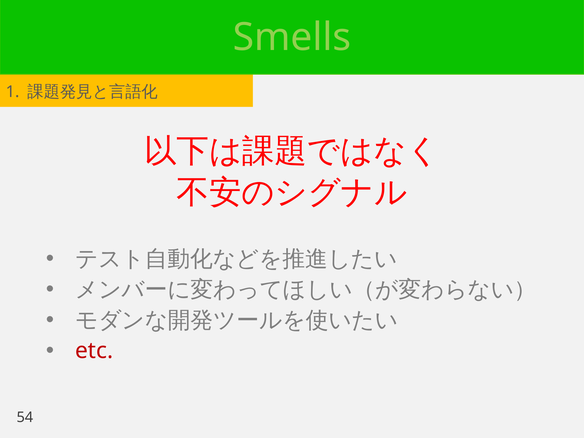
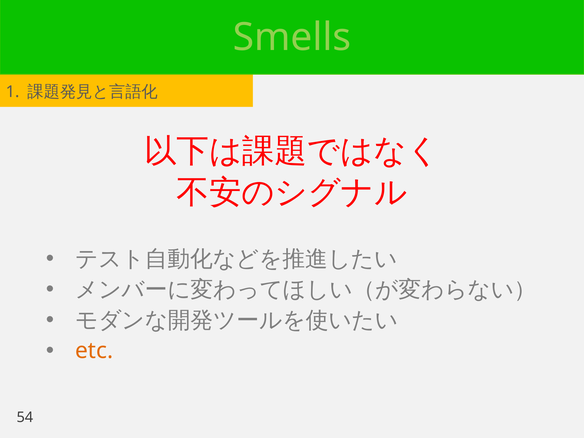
etc colour: red -> orange (94, 351)
